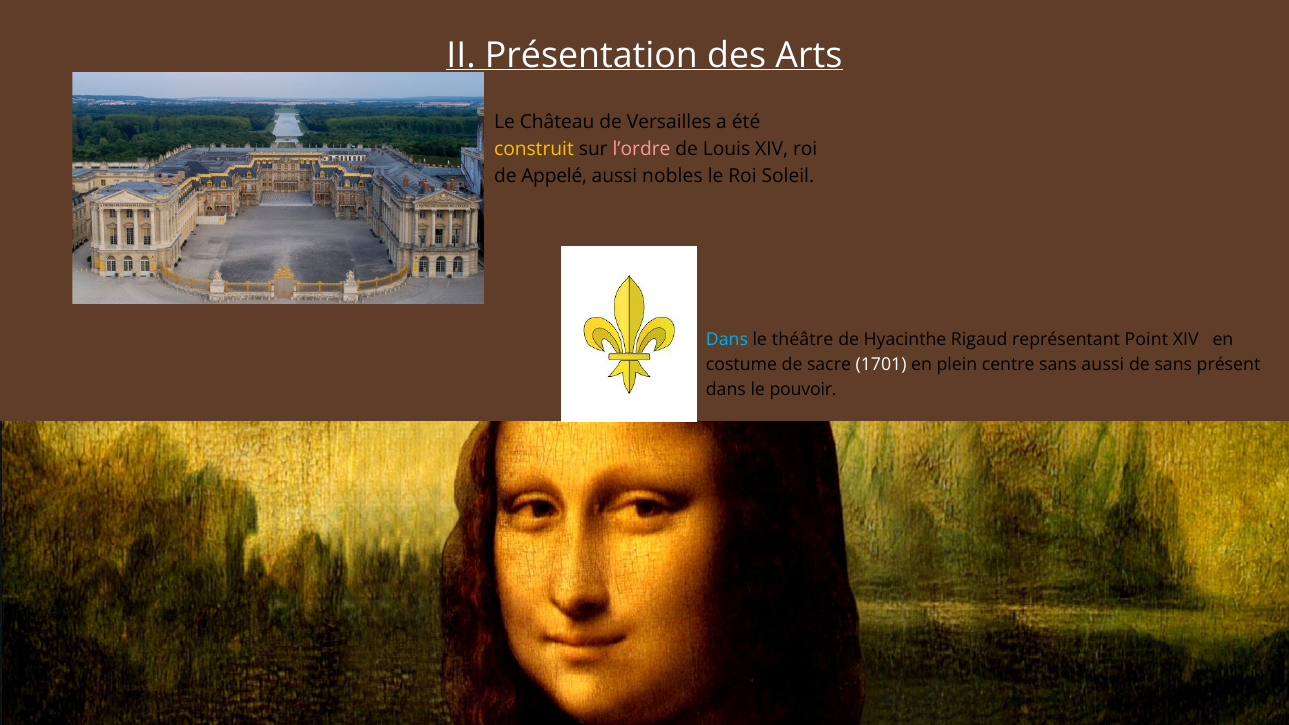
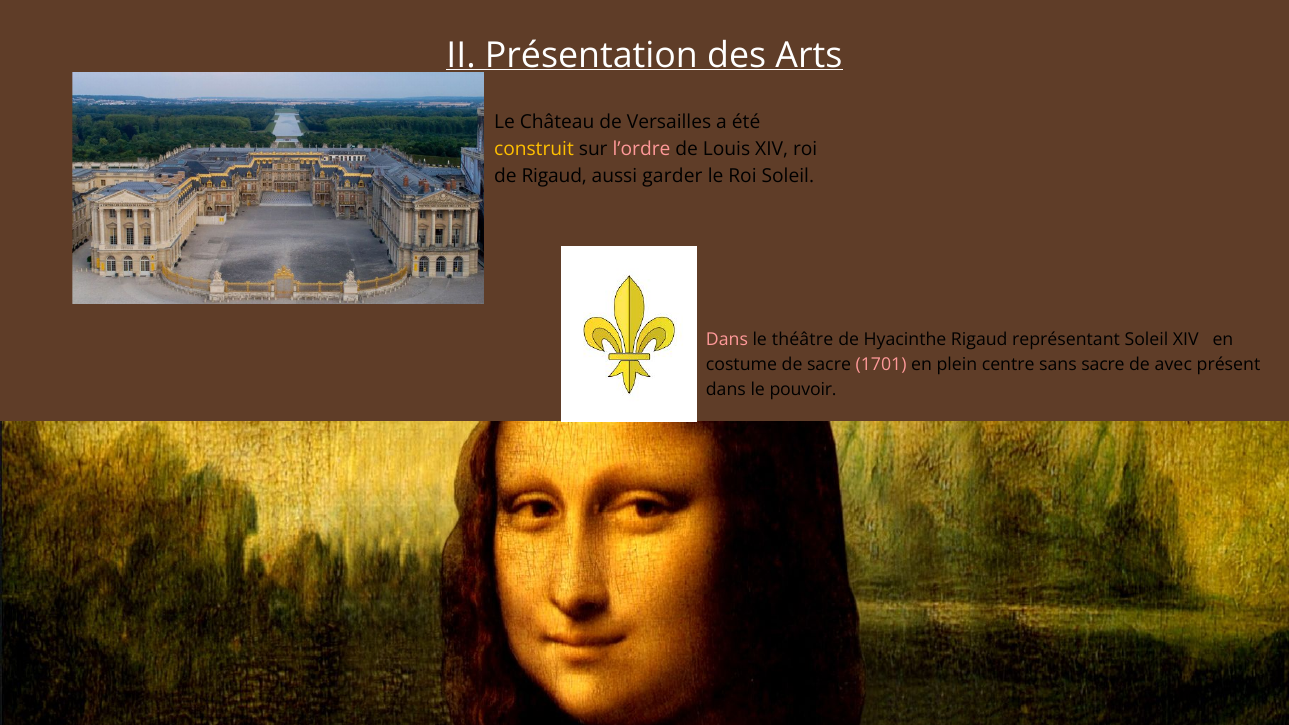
de Appelé: Appelé -> Rigaud (554, 176)
nobles: nobles -> garder (672, 176)
Dans colour: light blue -> pink (727, 340)
représentant Point: Point -> Soleil (1146, 340)
1701 colour: white -> pink (881, 365)
sans aussi: aussi -> sacre (1103, 365)
de sans: sans -> avec (1173, 365)
